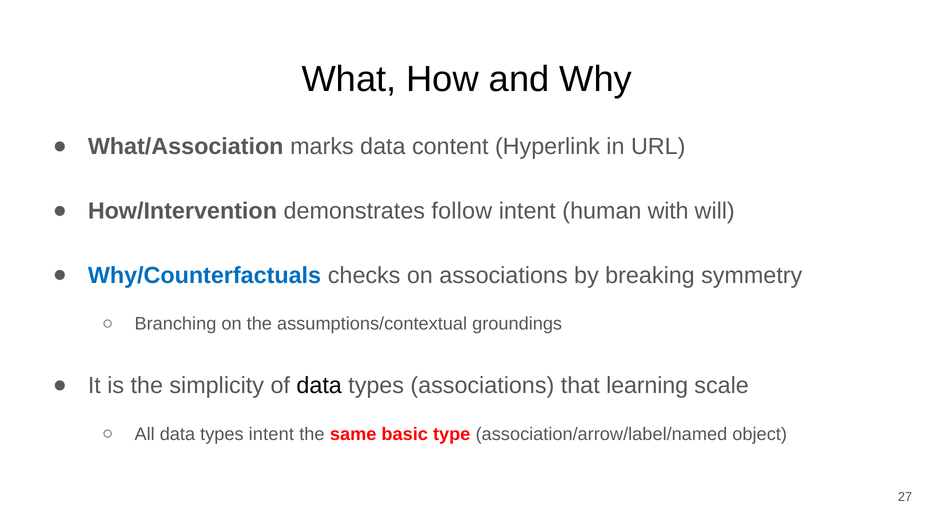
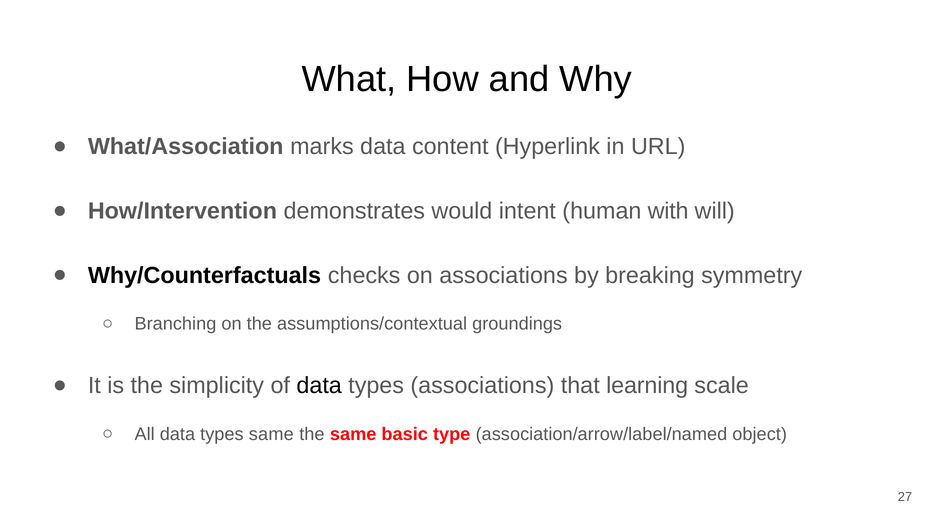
follow: follow -> would (462, 211)
Why/Counterfactuals colour: blue -> black (204, 276)
types intent: intent -> same (271, 434)
